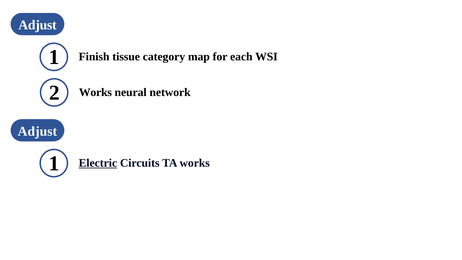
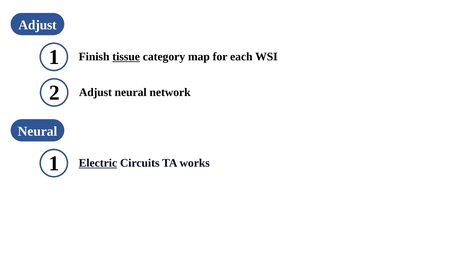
tissue underline: none -> present (126, 57)
2 Works: Works -> Adjust (95, 92)
Adjust: Adjust -> Neural (37, 131)
